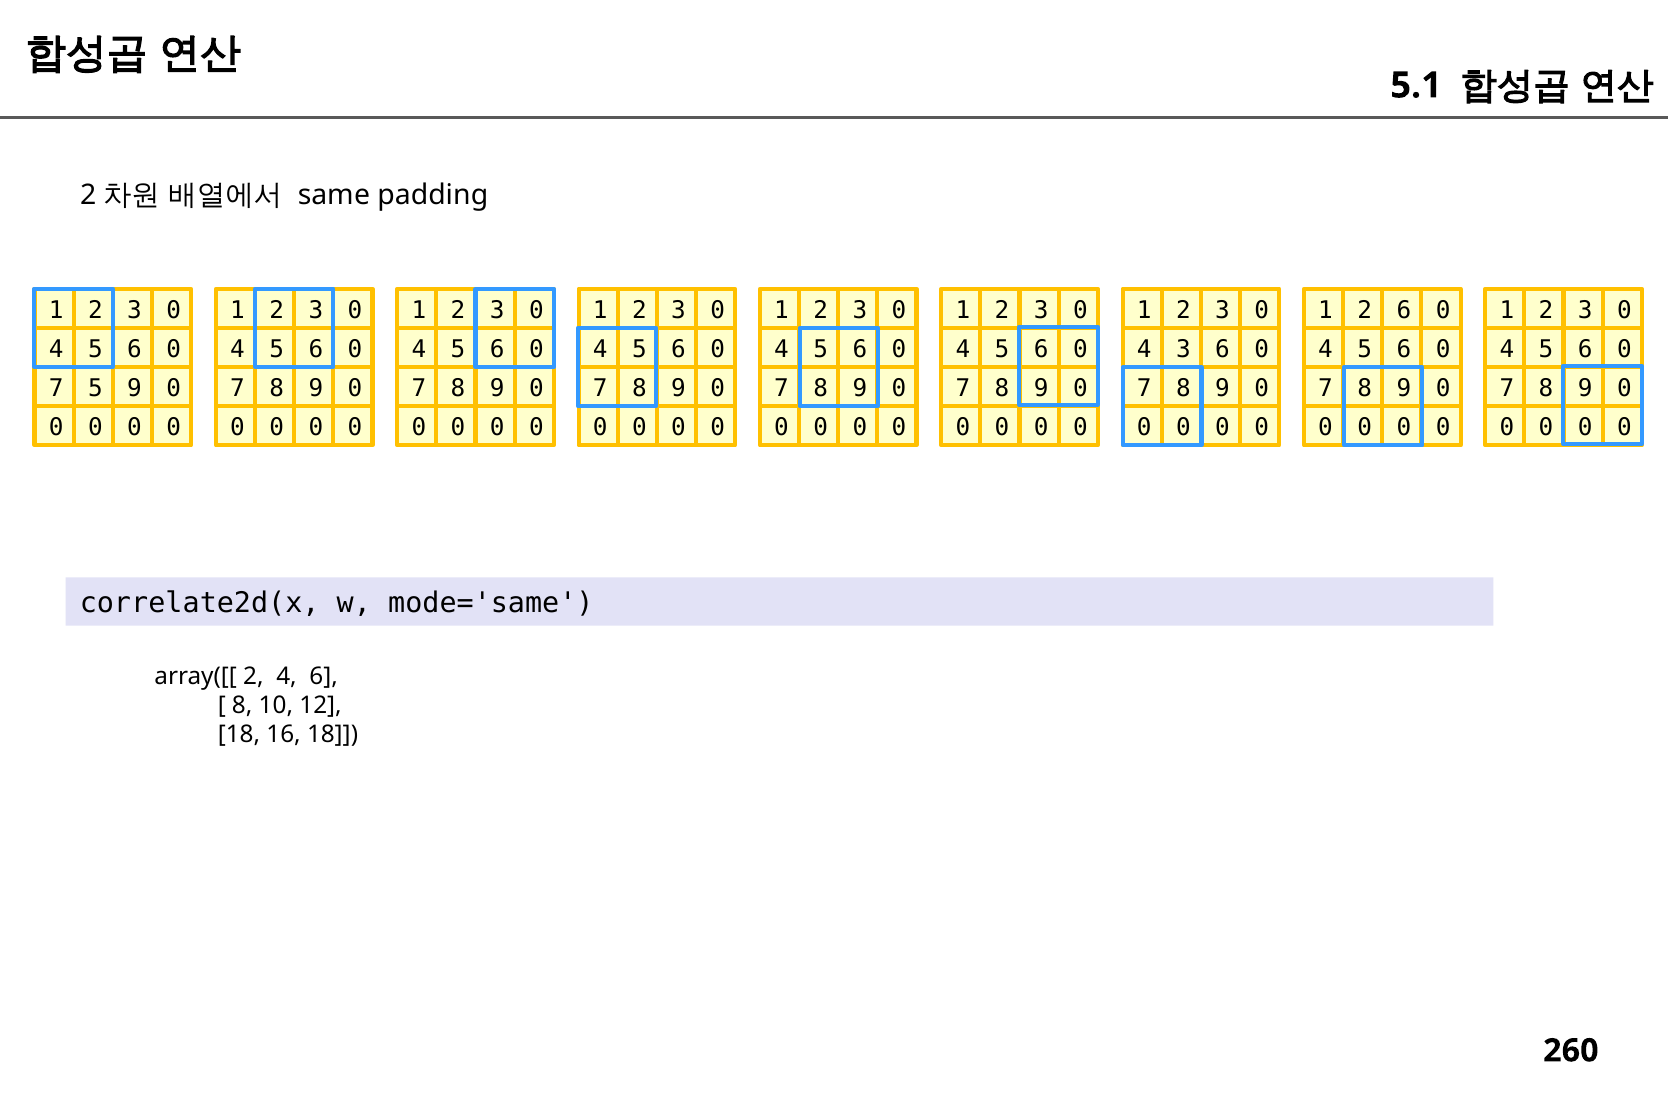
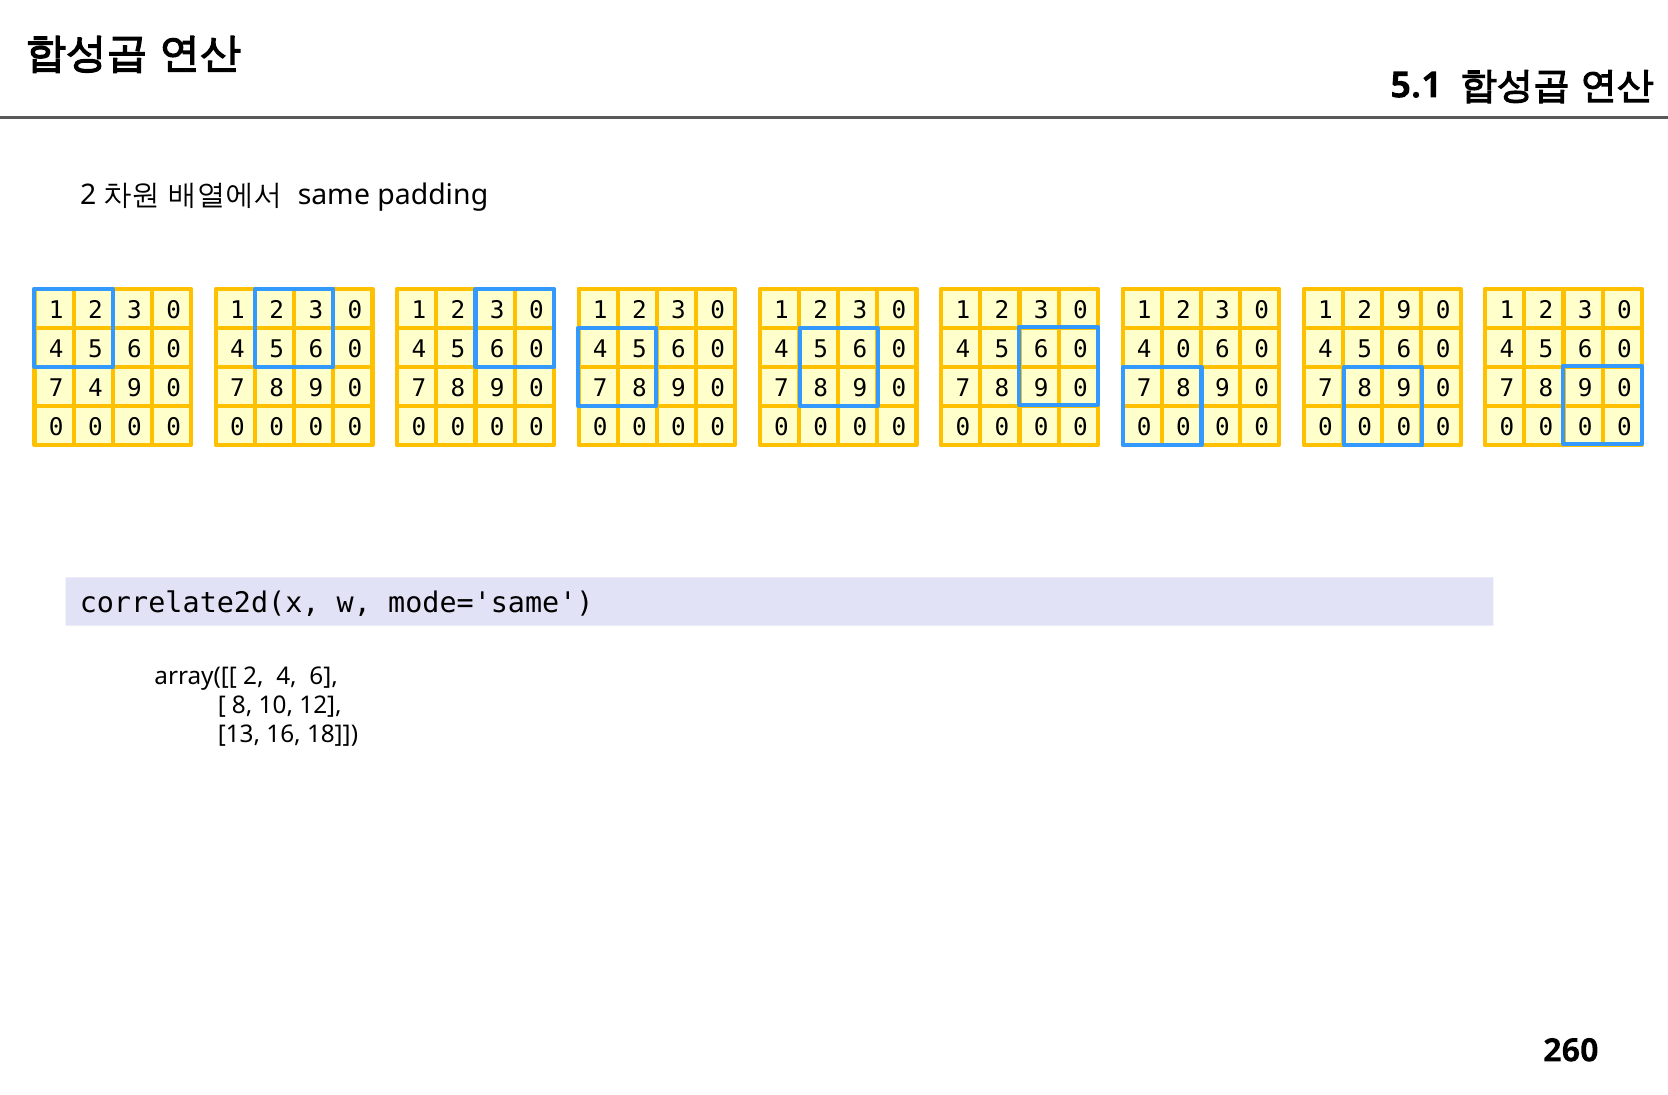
2 6: 6 -> 9 (1404, 310)
4 3: 3 -> 0 (1183, 349)
7 5: 5 -> 4 (95, 389)
18: 18 -> 13 (239, 735)
